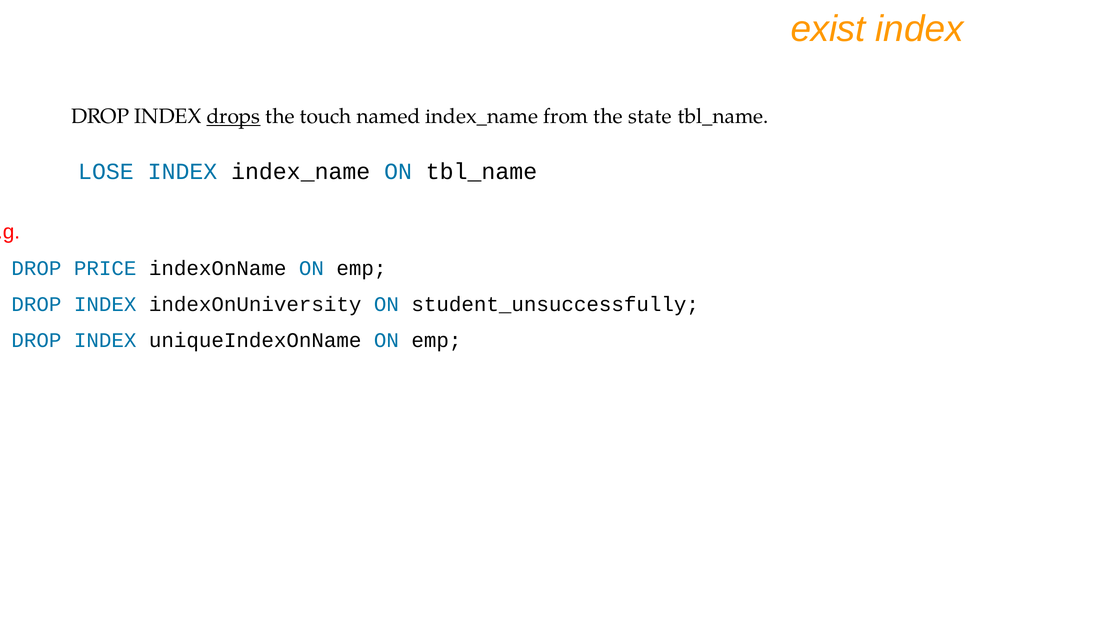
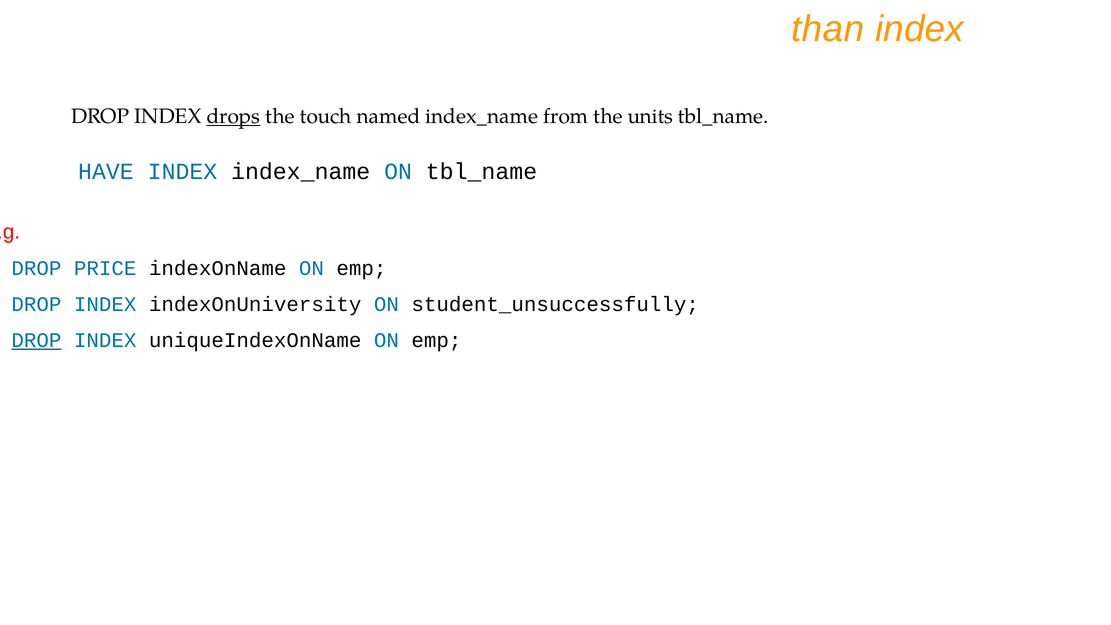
exist: exist -> than (828, 29)
state: state -> units (650, 117)
LOSE: LOSE -> HAVE (106, 172)
DROP underline: none -> present (36, 340)
